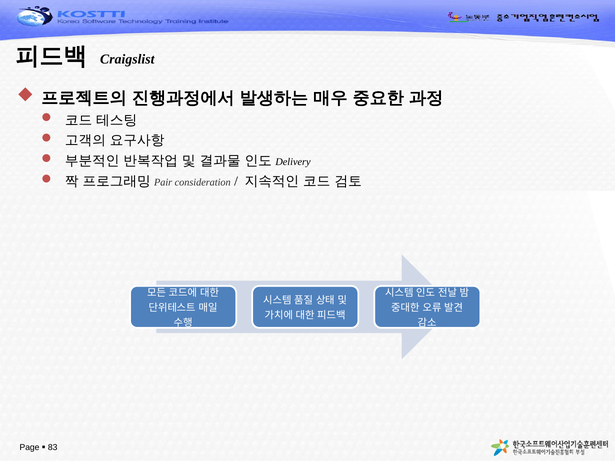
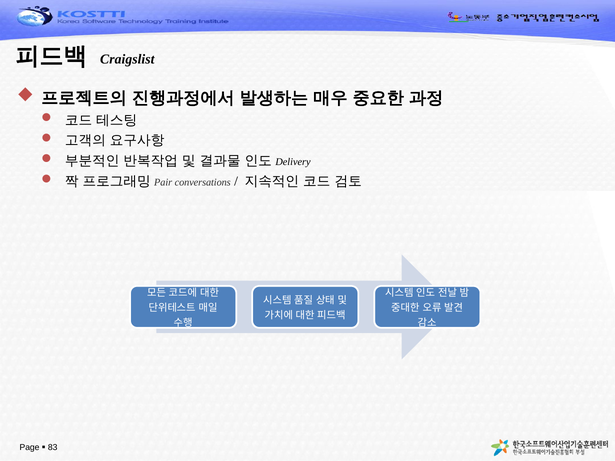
consideration: consideration -> conversations (203, 183)
